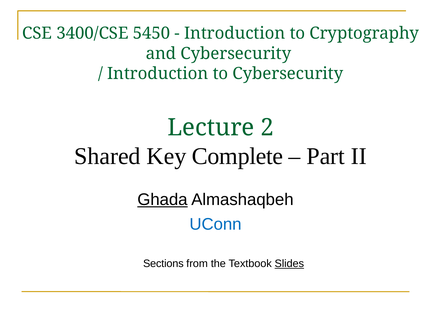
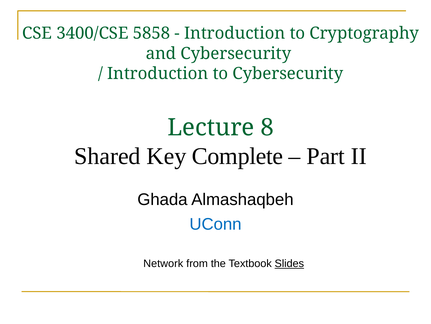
5450: 5450 -> 5858 (152, 33)
2: 2 -> 8 (267, 127)
Ghada underline: present -> none (162, 199)
Sections: Sections -> Network (163, 263)
